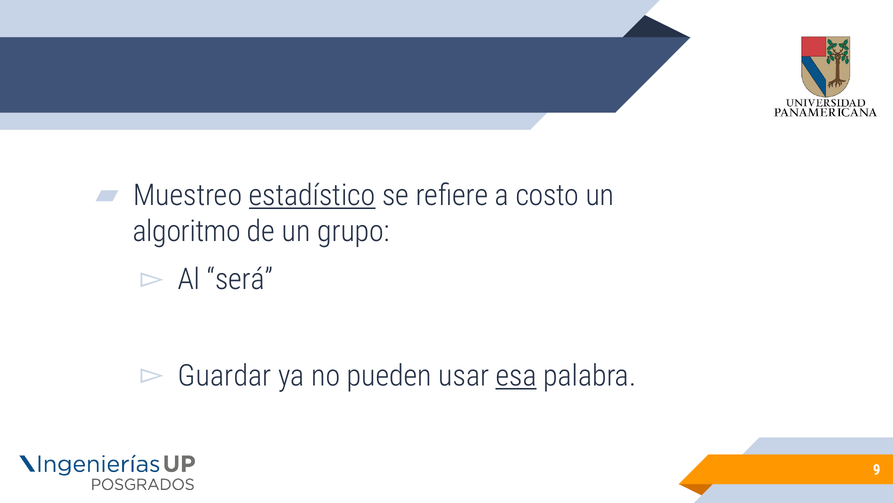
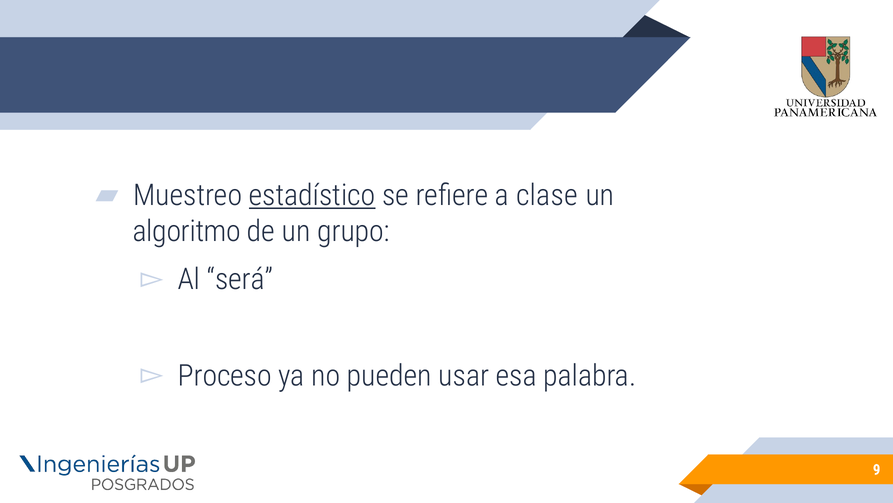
costo: costo -> clase (547, 195)
Guardar: Guardar -> Proceso (225, 375)
esa underline: present -> none (516, 375)
